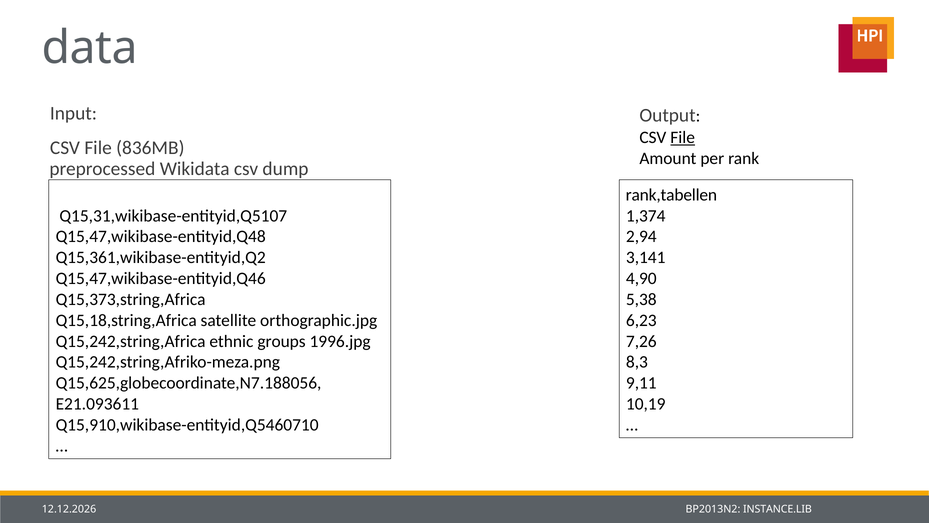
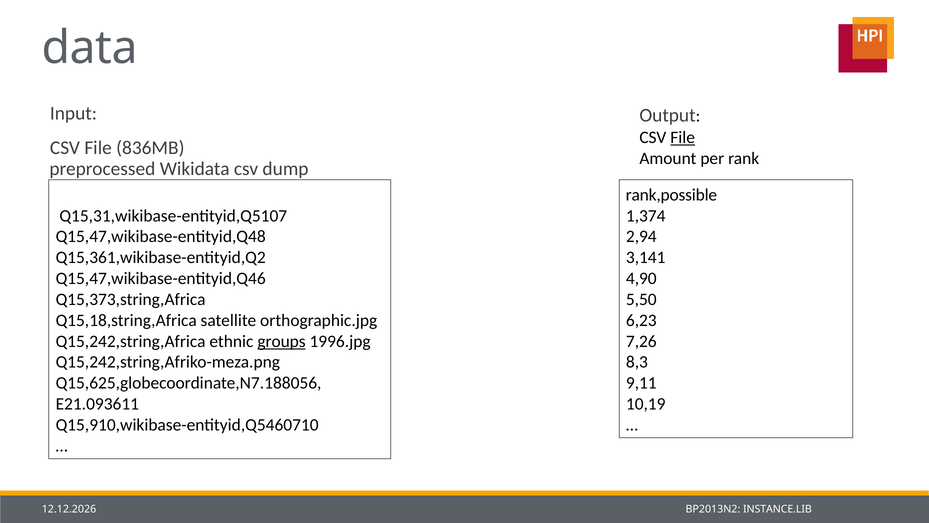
rank,tabellen: rank,tabellen -> rank,possible (671, 195)
5,38: 5,38 -> 5,50 (641, 299)
groups underline: none -> present (282, 341)
